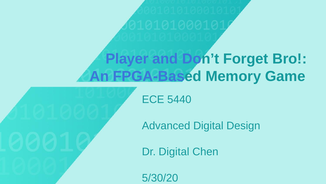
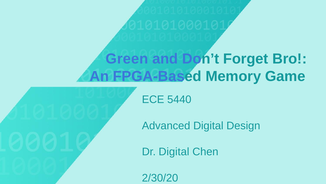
Player: Player -> Green (127, 59)
5/30/20: 5/30/20 -> 2/30/20 (160, 177)
